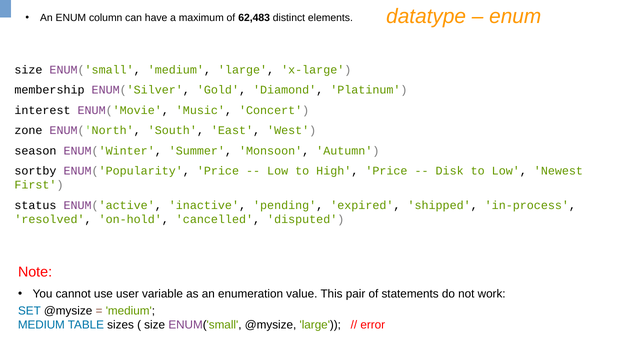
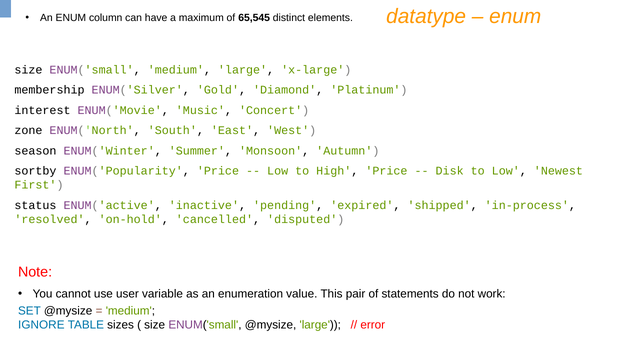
62,483: 62,483 -> 65,545 (254, 18)
MEDIUM: MEDIUM -> IGNORE (41, 325)
